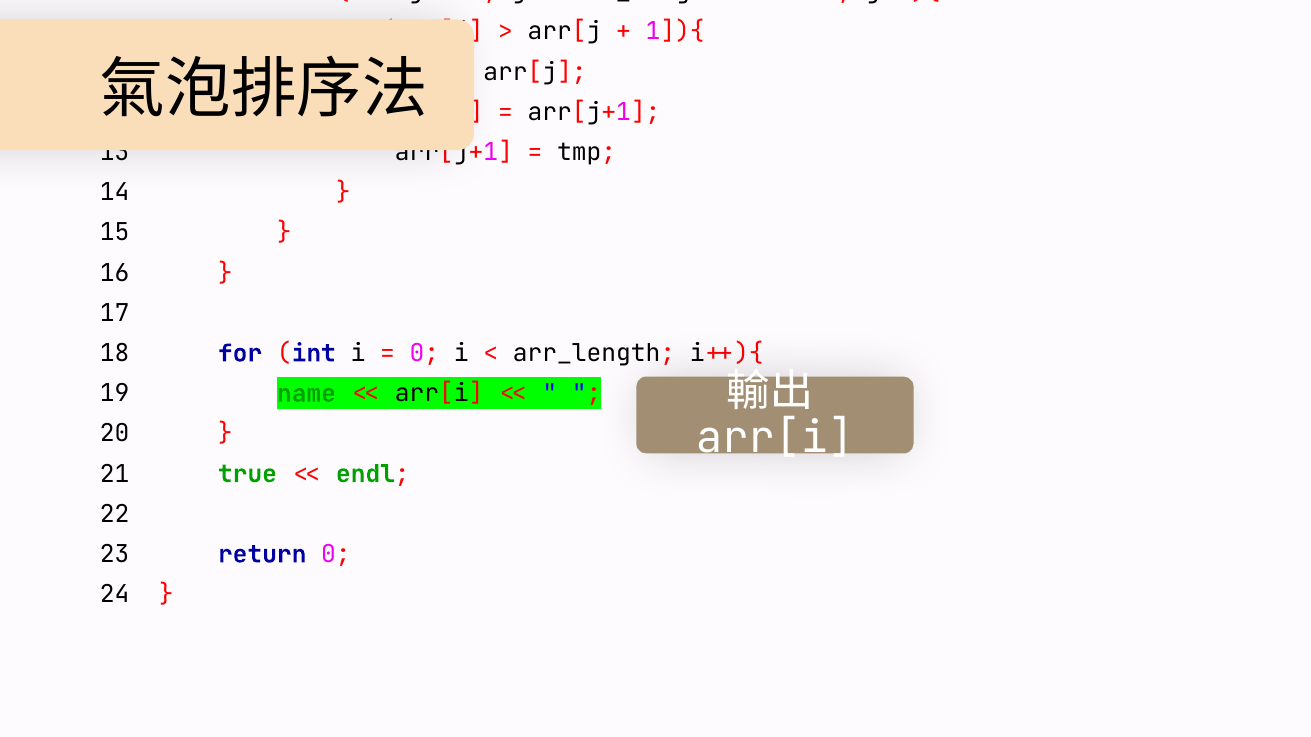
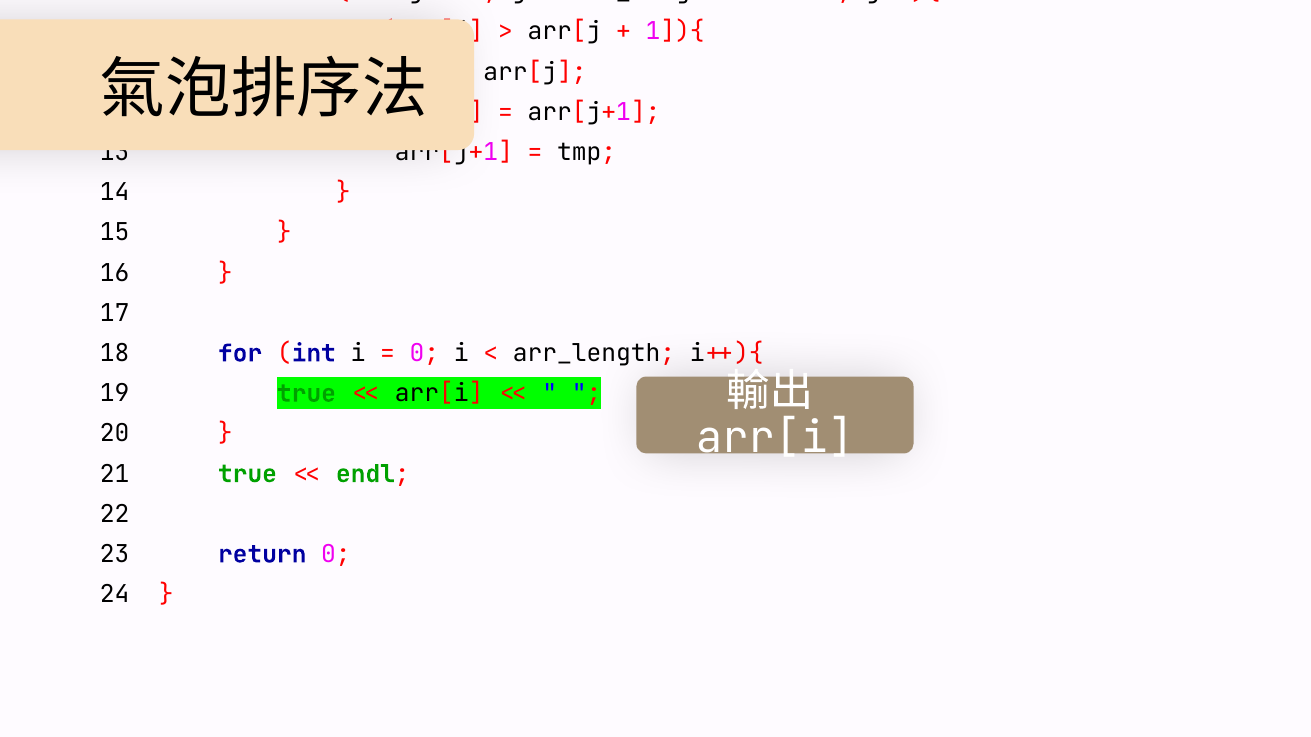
19 name: name -> true (306, 394)
